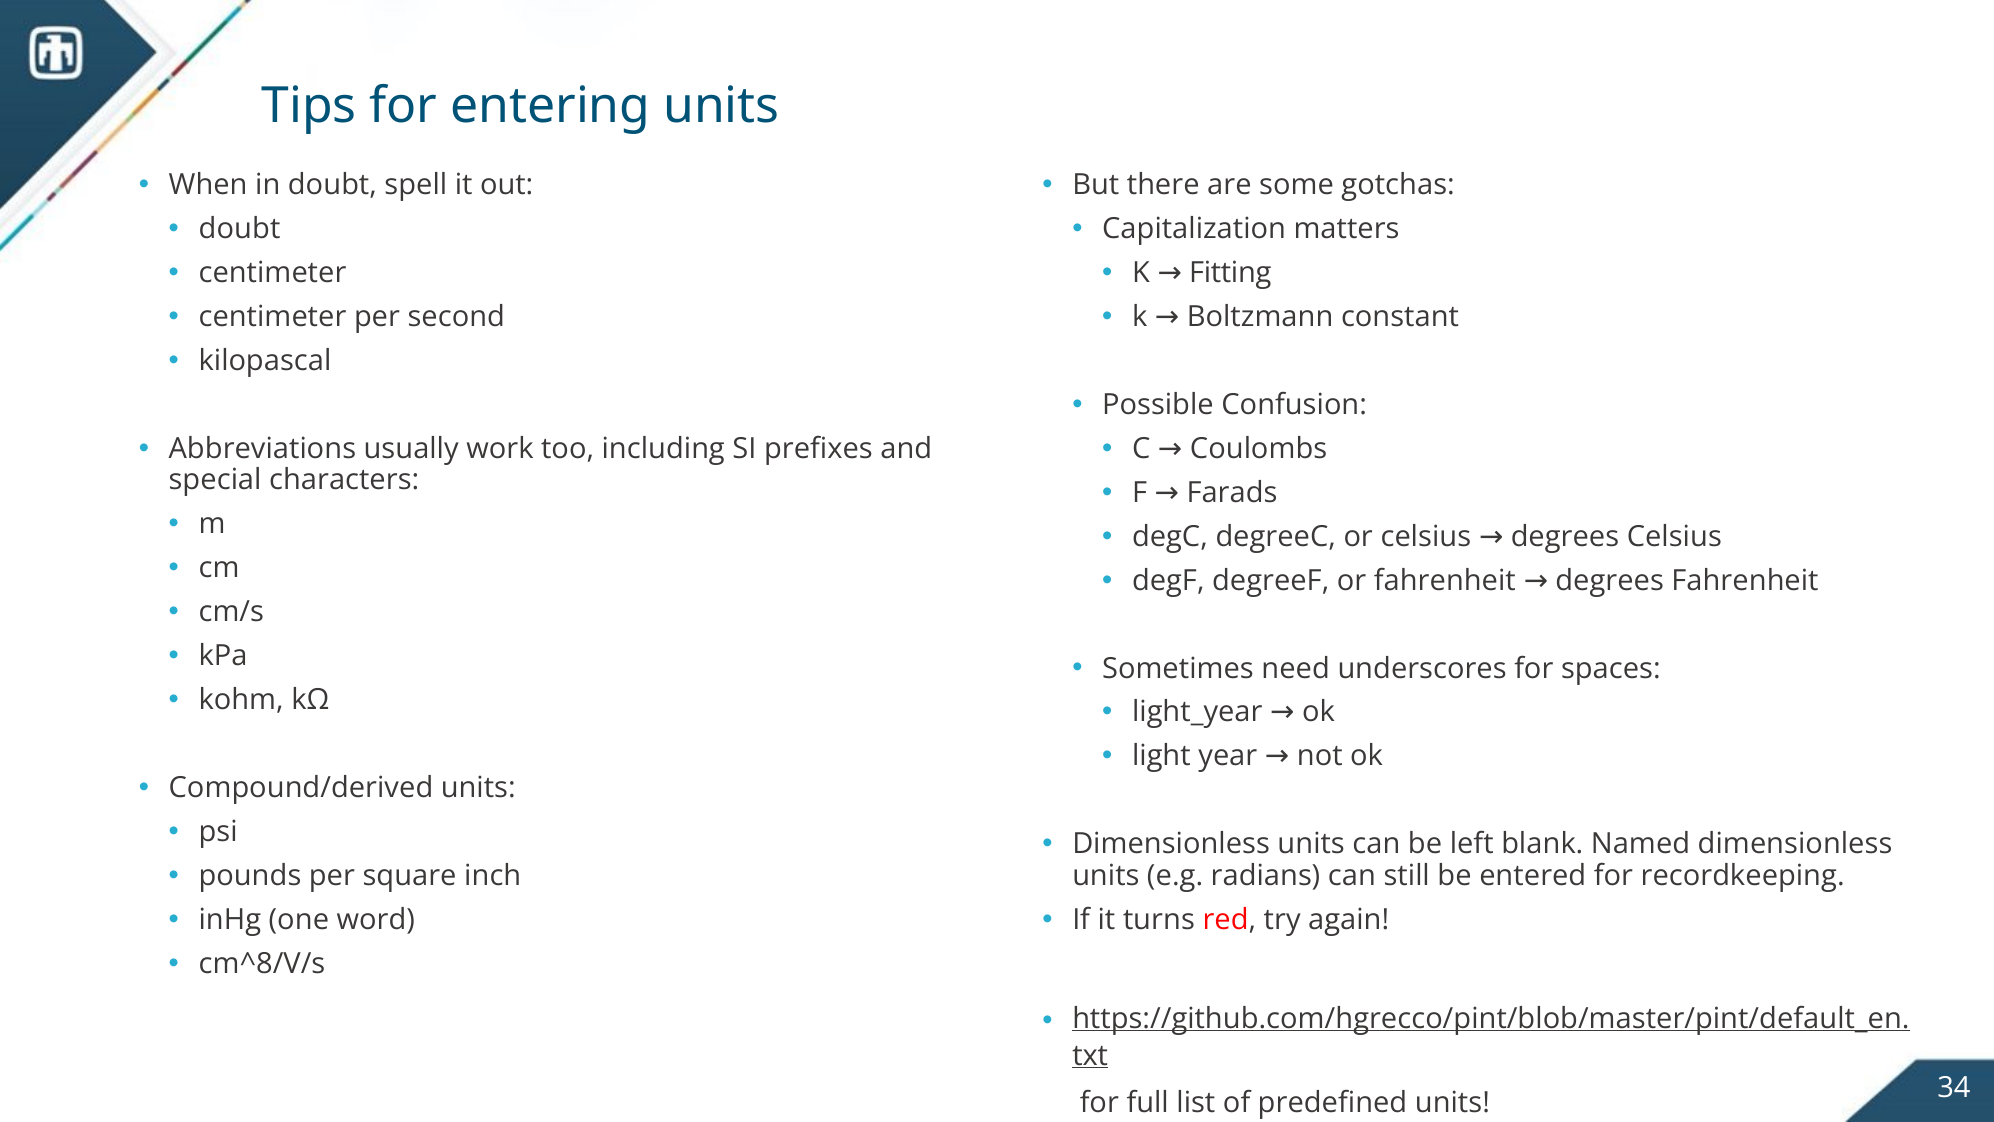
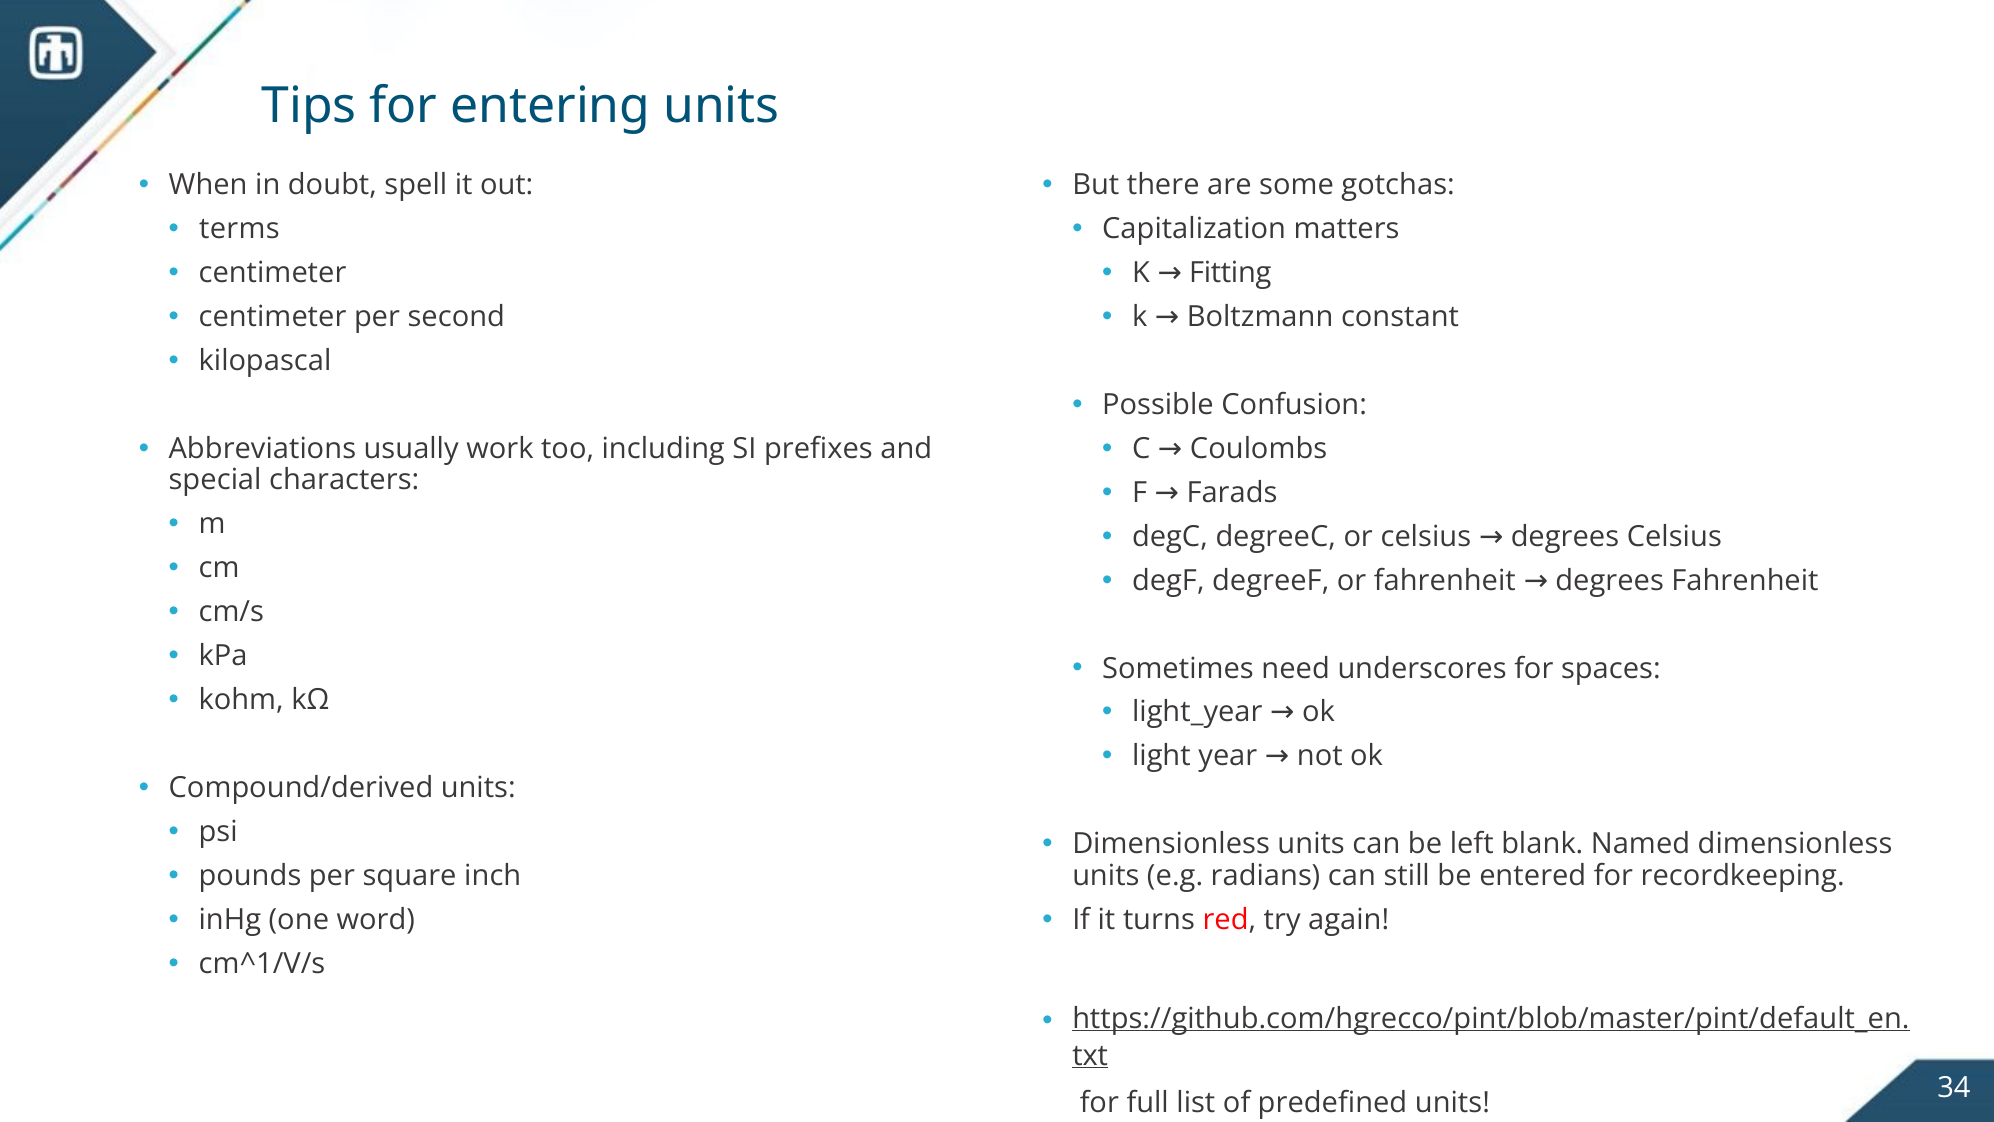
doubt: doubt -> terms (239, 229)
cm^8/V/s: cm^8/V/s -> cm^1/V/s (262, 963)
